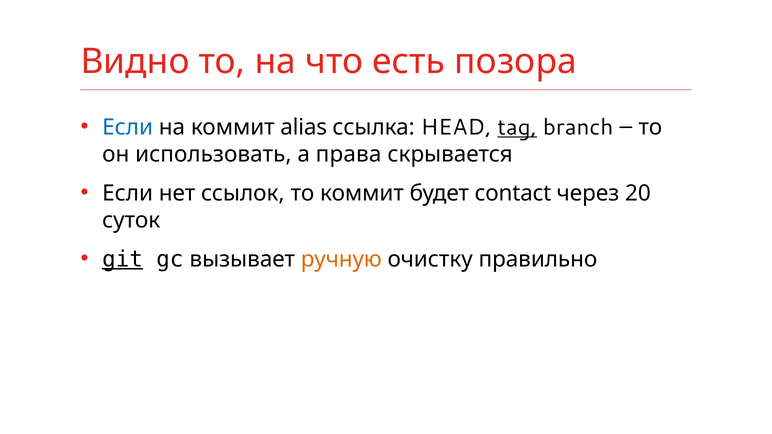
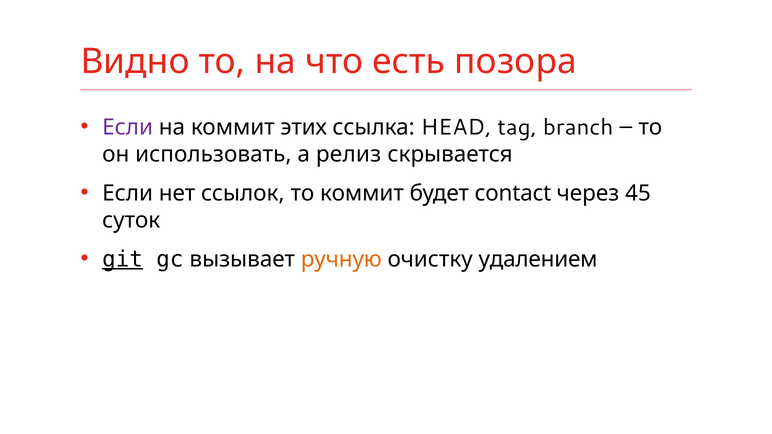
Если colour: blue -> purple (128, 127)
alias: alias -> этих (304, 127)
tag underline: present -> none (517, 127)
права: права -> релиз (349, 154)
20: 20 -> 45 (638, 193)
правильно: правильно -> удалением (538, 259)
